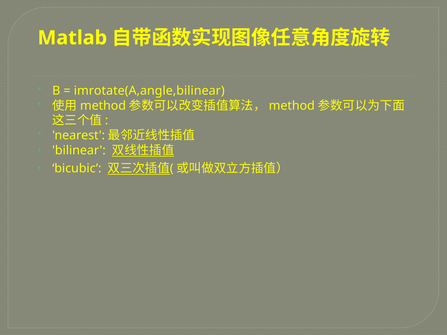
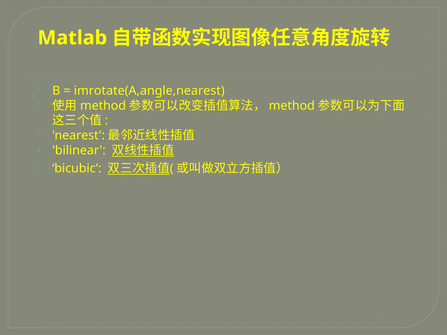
imrotate(A,angle,bilinear: imrotate(A,angle,bilinear -> imrotate(A,angle,nearest (149, 91)
